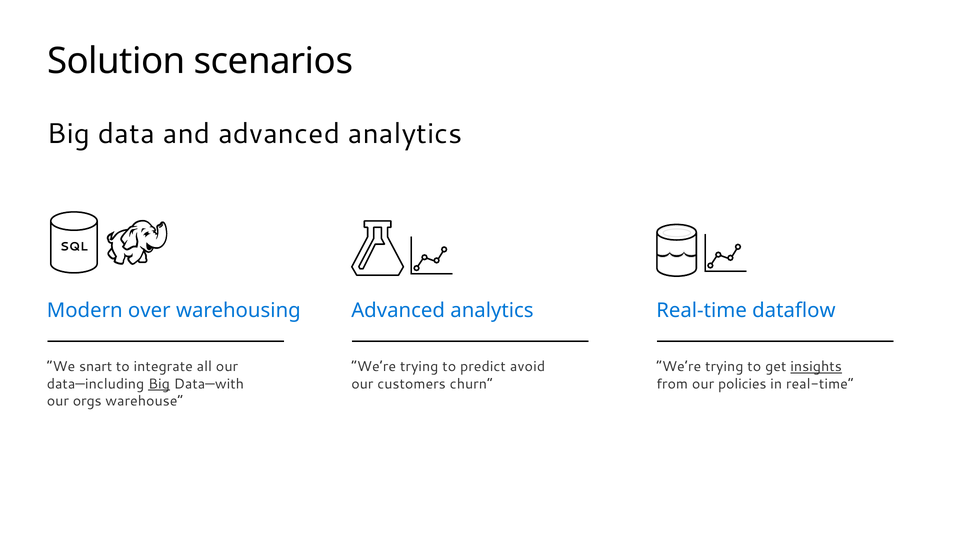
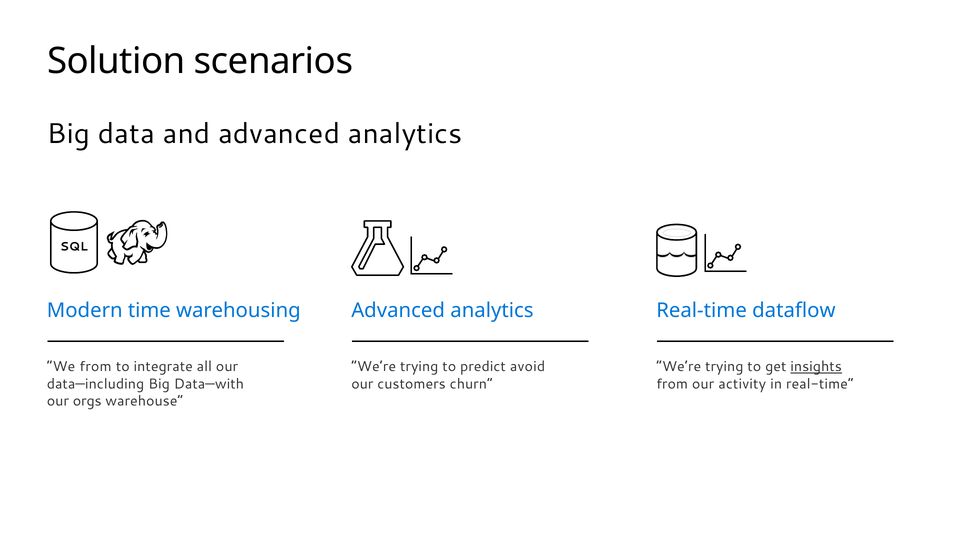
over: over -> time (149, 311)
We snart: snart -> from (96, 367)
policies: policies -> activity (742, 384)
Big underline: present -> none (159, 384)
